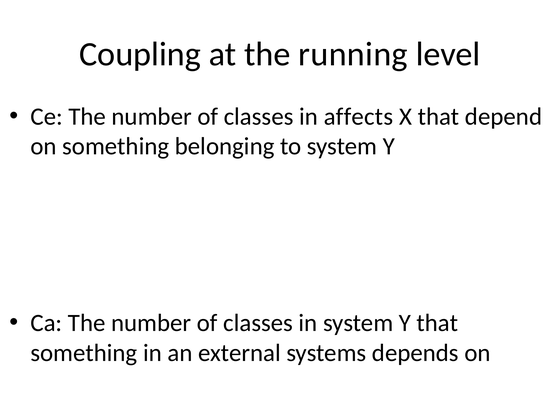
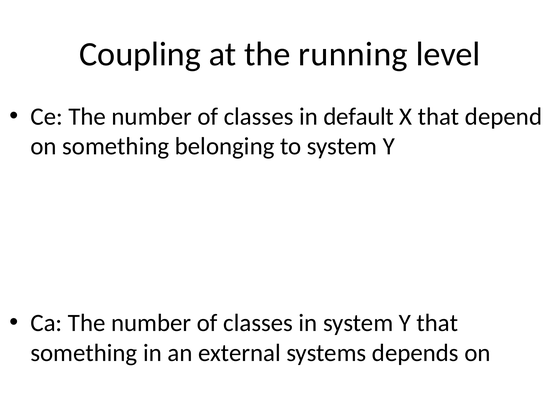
affects: affects -> default (359, 116)
